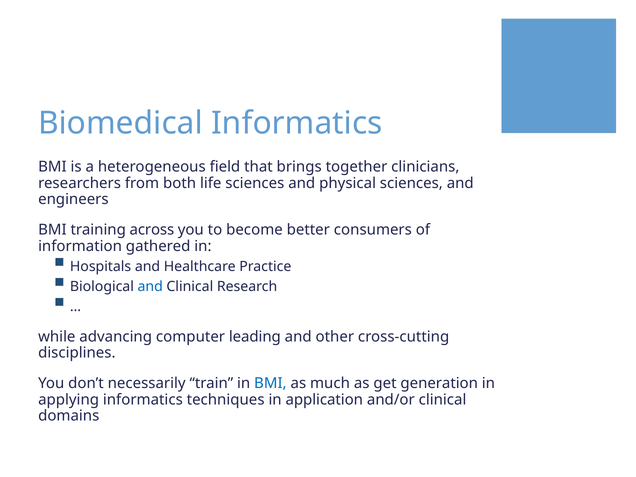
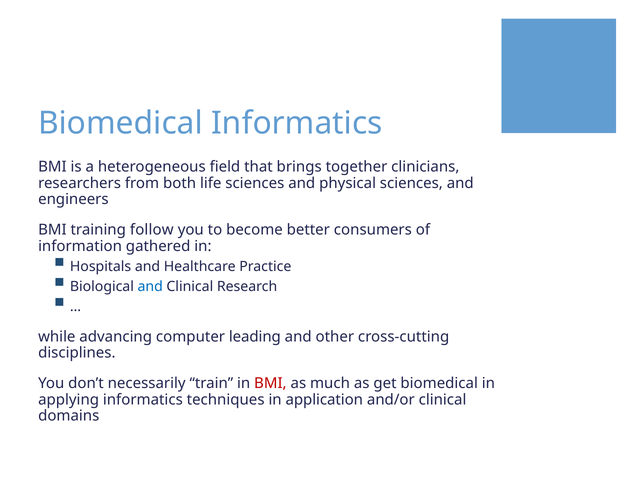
across: across -> follow (152, 230)
BMI colour: blue -> red (270, 383)
get generation: generation -> biomedical (439, 383)
